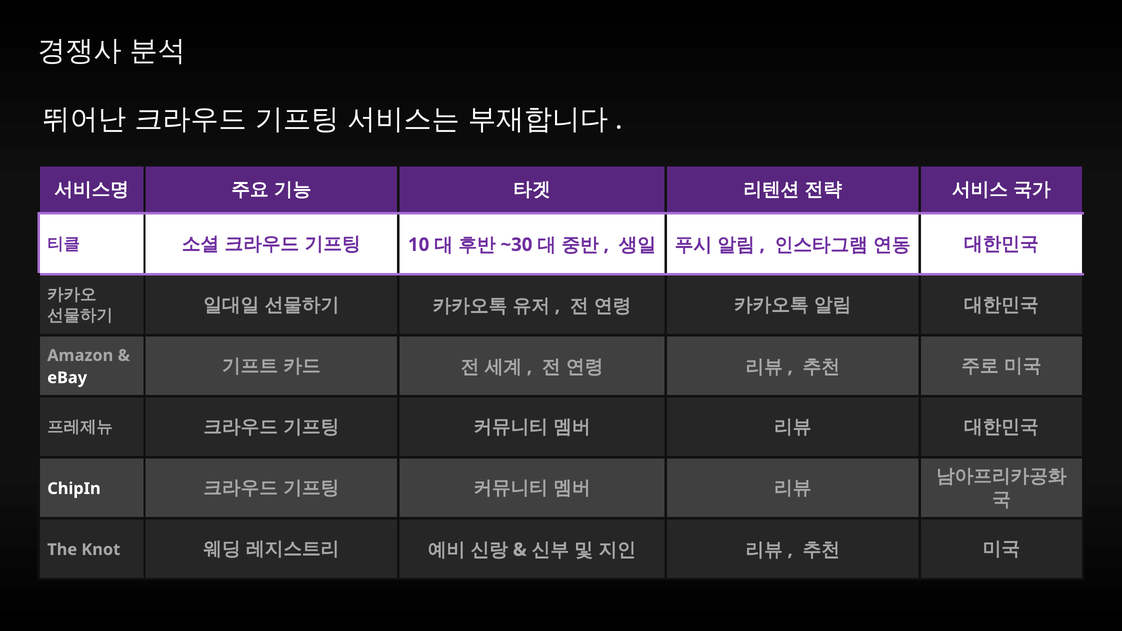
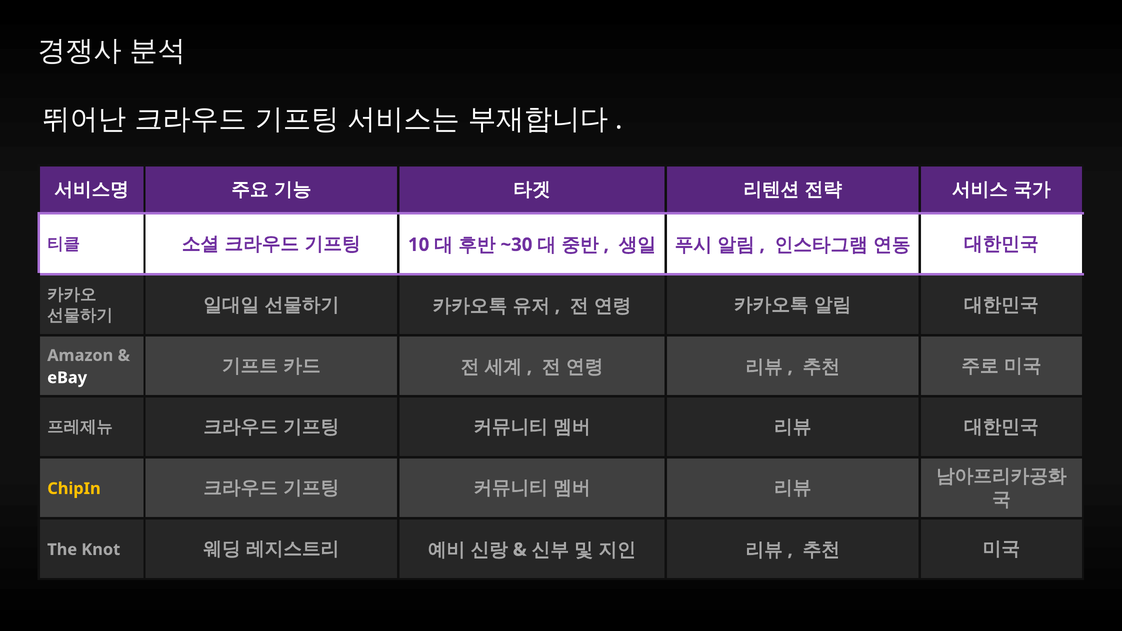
ChipIn colour: white -> yellow (74, 489)
